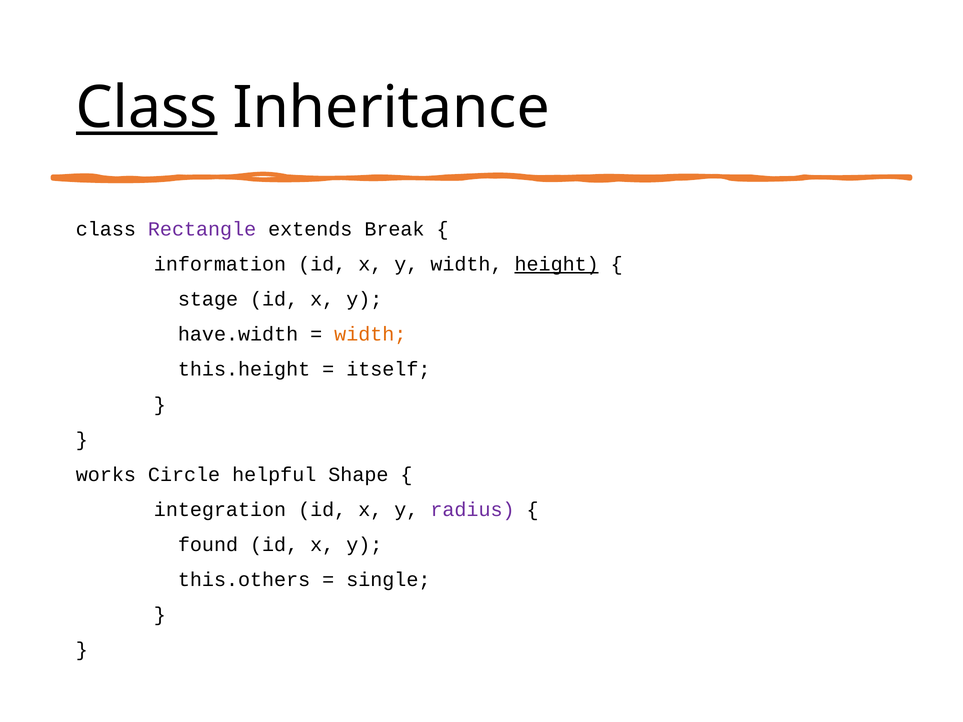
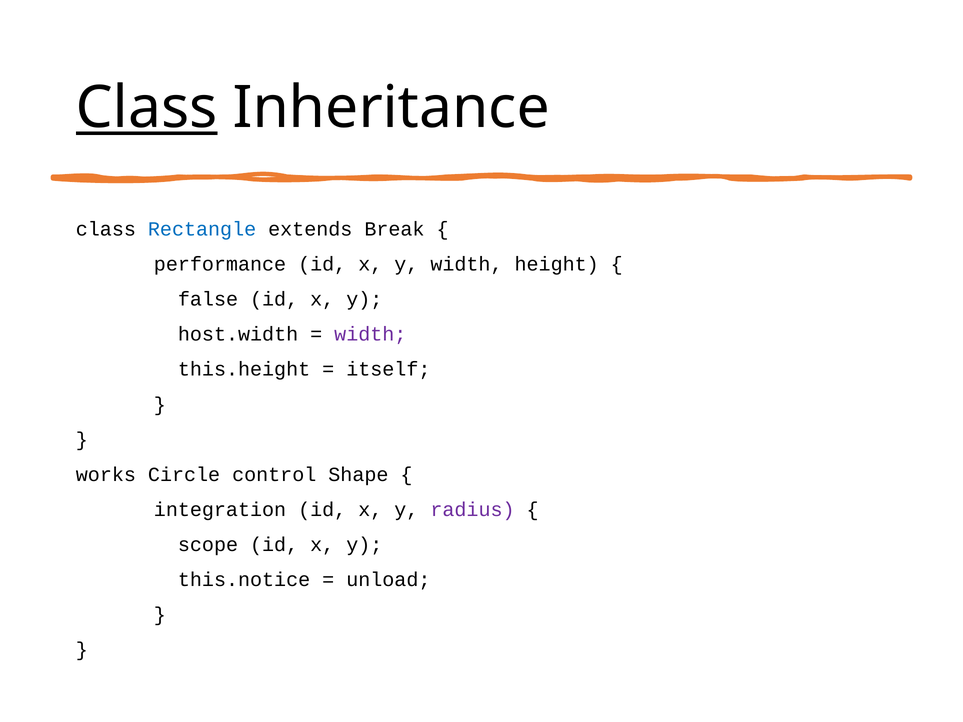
Rectangle colour: purple -> blue (202, 229)
information: information -> performance (220, 264)
height underline: present -> none (557, 264)
stage: stage -> false (208, 299)
have.width: have.width -> host.width (238, 334)
width colour: orange -> purple (370, 334)
helpful: helpful -> control (274, 475)
found: found -> scope (208, 545)
this.others: this.others -> this.notice (244, 580)
single: single -> unload (388, 580)
